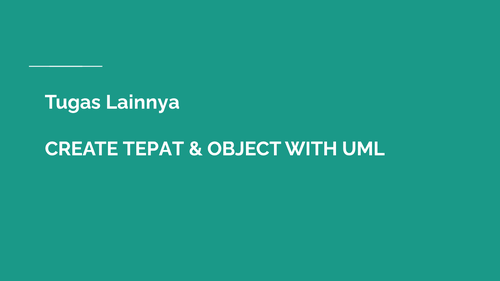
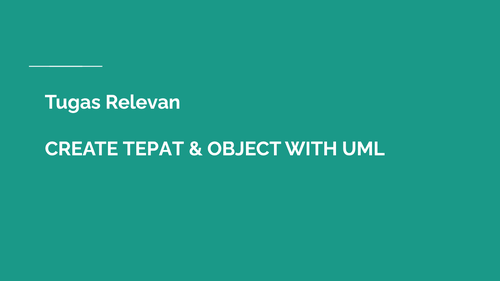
Lainnya: Lainnya -> Relevan (143, 102)
